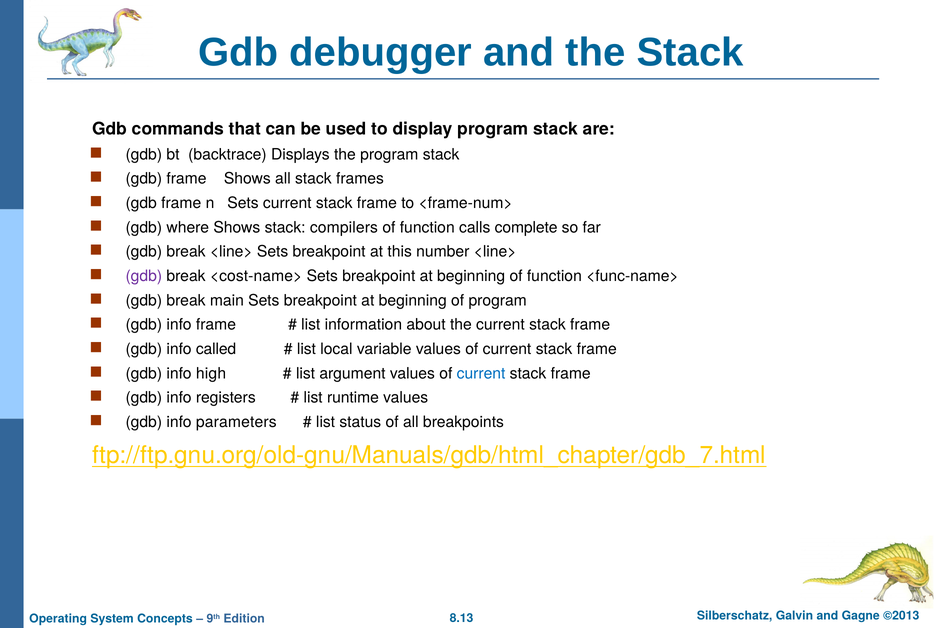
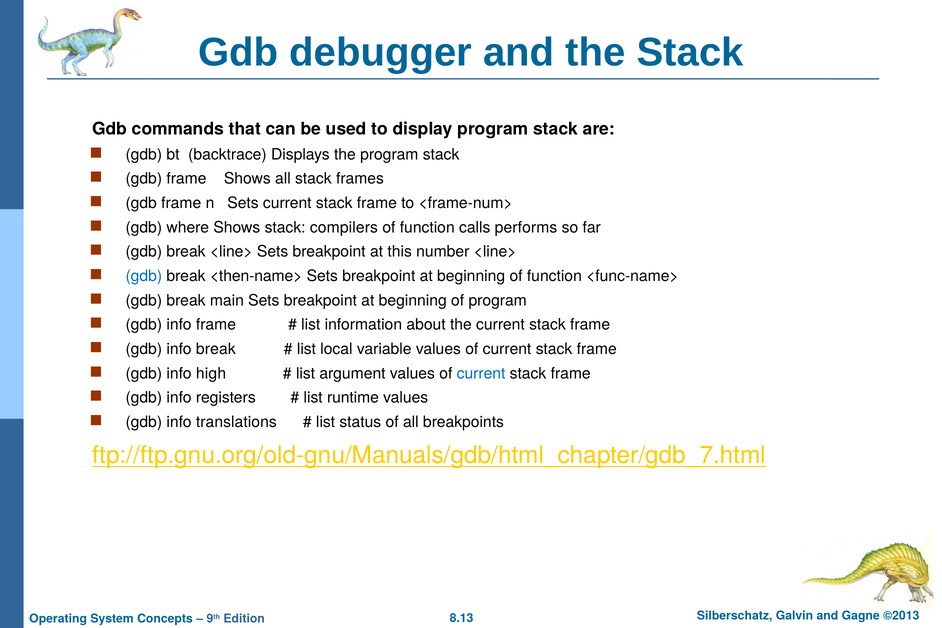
complete: complete -> performs (526, 227)
gdb colour: purple -> blue (144, 276)
<cost-name>: <cost-name> -> <then-name> (256, 276)
info called: called -> break (216, 349)
parameters: parameters -> translations (236, 422)
